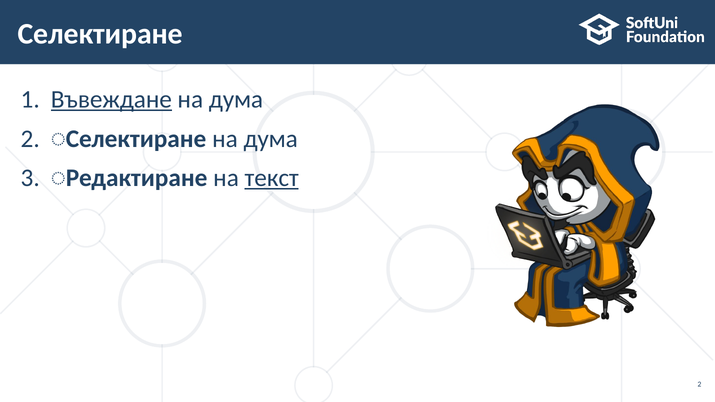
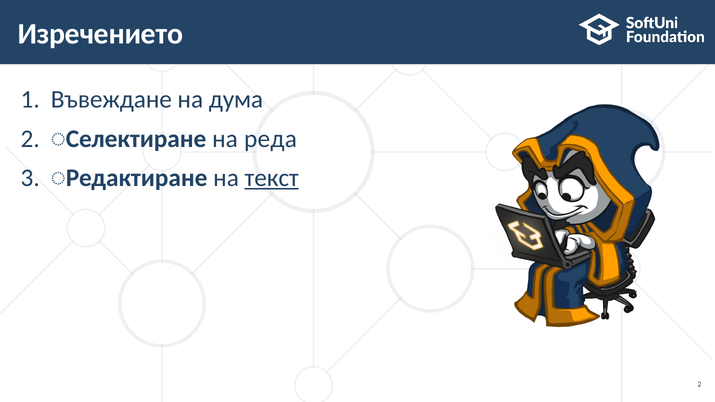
Селектиране: Селектиране -> Изречението (100, 34)
Въвеждане underline: present -> none (111, 99)
дума: дума -> реда (270, 139)
